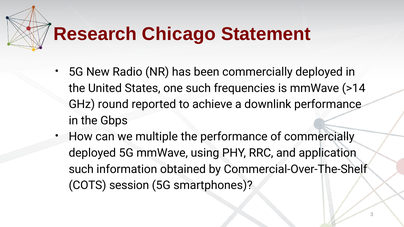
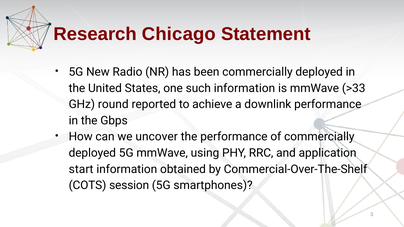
such frequencies: frequencies -> information (244, 88)
>14: >14 -> >33 (354, 88)
multiple: multiple -> uncover (157, 137)
such: such -> start (81, 169)
